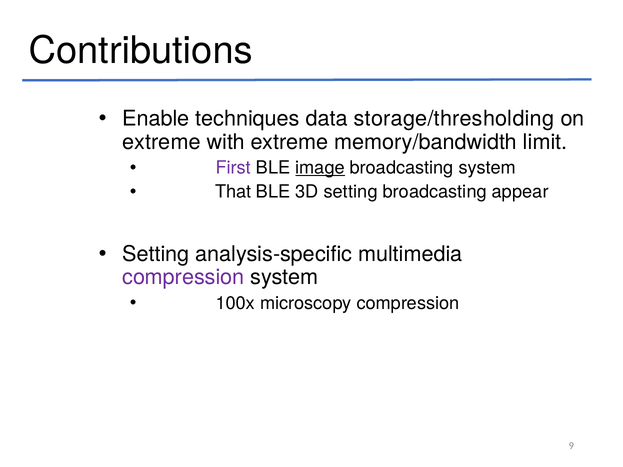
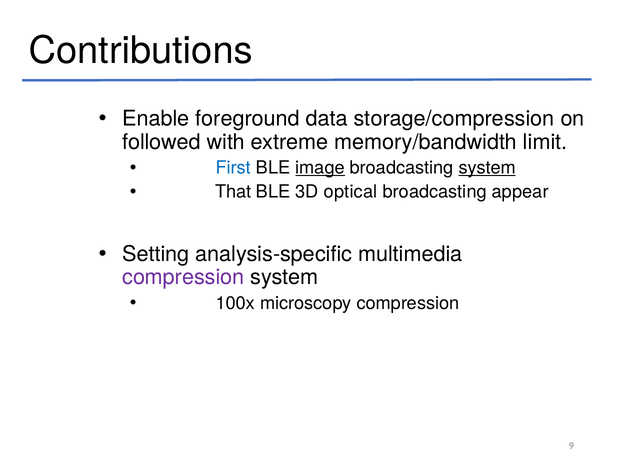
techniques: techniques -> foreground (248, 119)
storage/thresholding: storage/thresholding -> storage/compression (454, 119)
extreme: extreme -> followed (162, 142)
First colour: purple -> blue (233, 168)
system underline: none -> present (487, 168)
3D setting: setting -> optical (351, 192)
